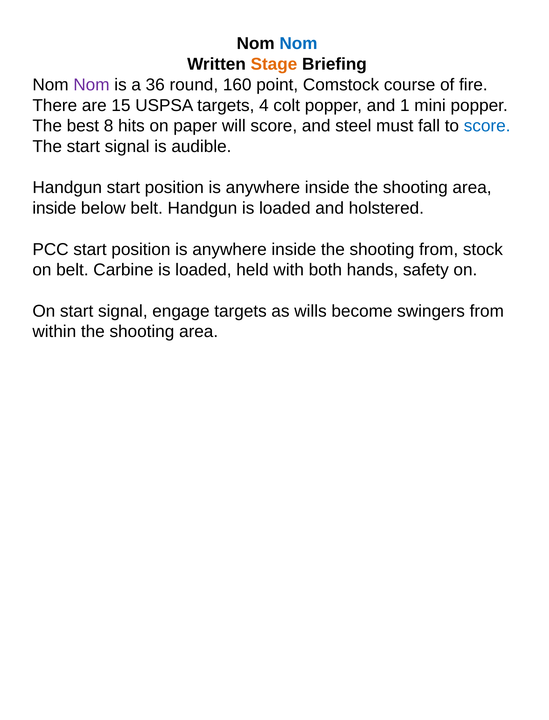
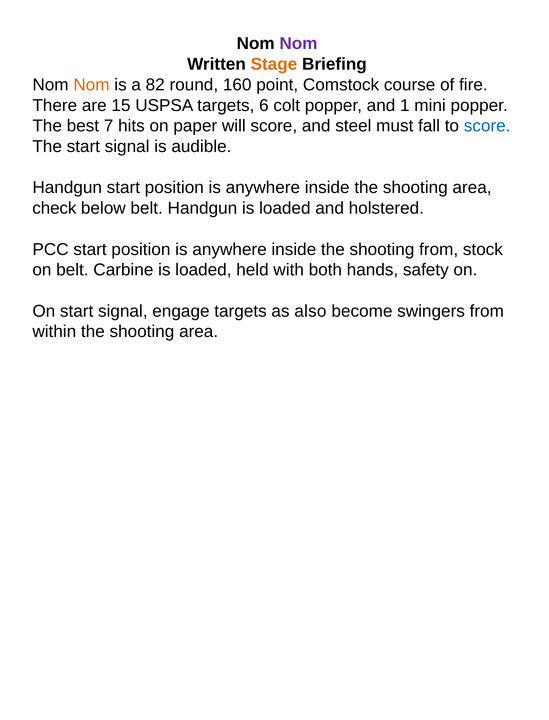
Nom colour: blue -> purple (298, 44)
Nom colour: purple -> orange (91, 85)
36: 36 -> 82 (155, 85)
4: 4 -> 6 (264, 105)
8: 8 -> 7 (109, 126)
inside: inside -> check (54, 208)
wills: wills -> also (310, 311)
